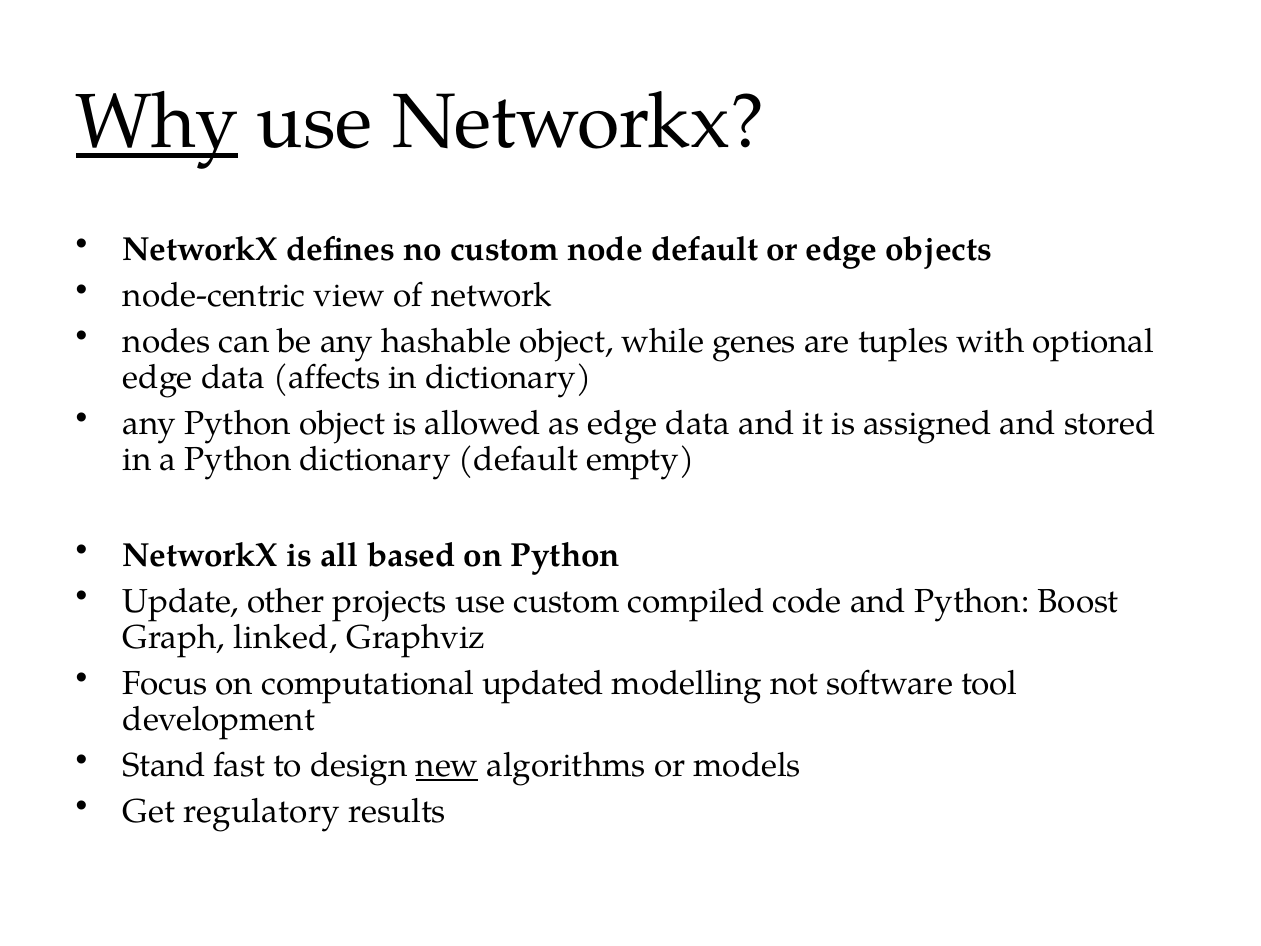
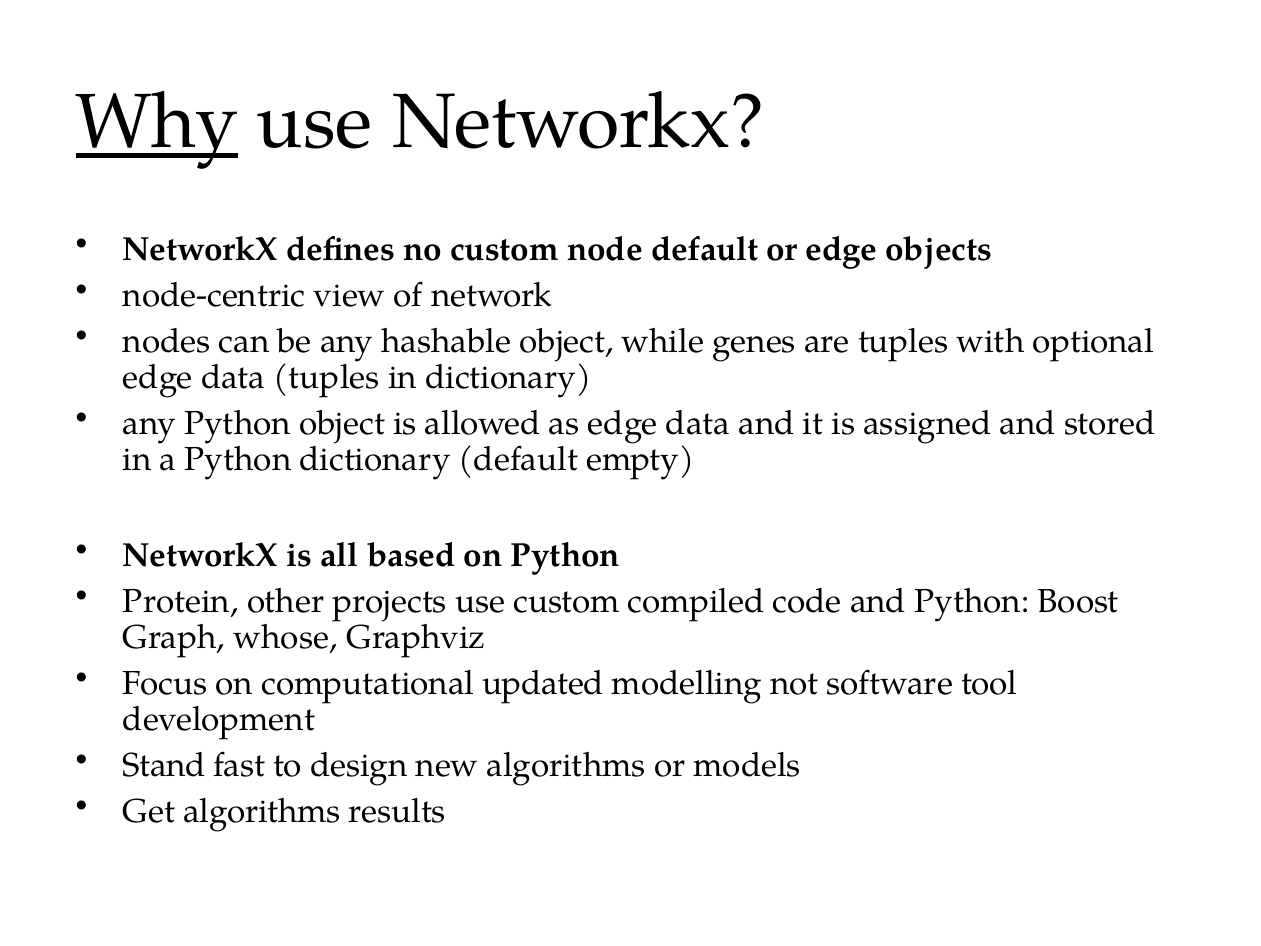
data affects: affects -> tuples (327, 377)
Update: Update -> Protein (181, 601)
linked: linked -> whose (286, 637)
new underline: present -> none (447, 765)
Get regulatory: regulatory -> algorithms (262, 811)
